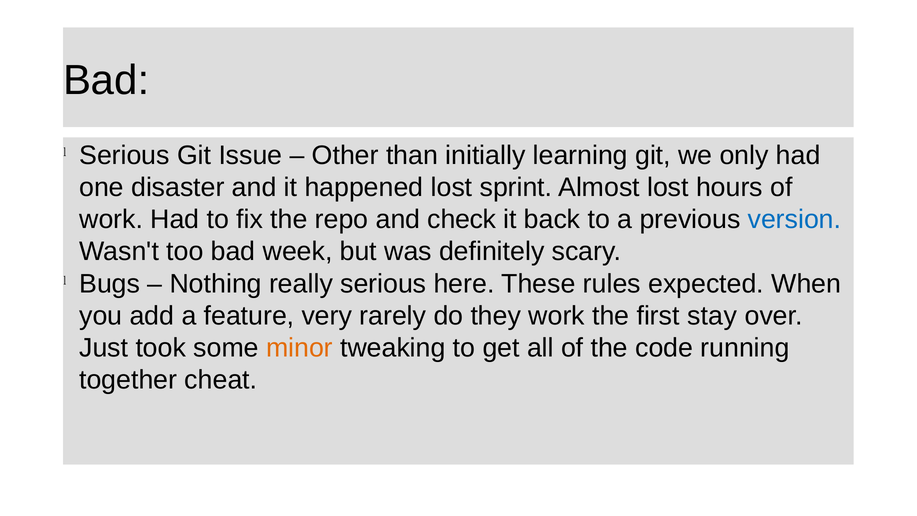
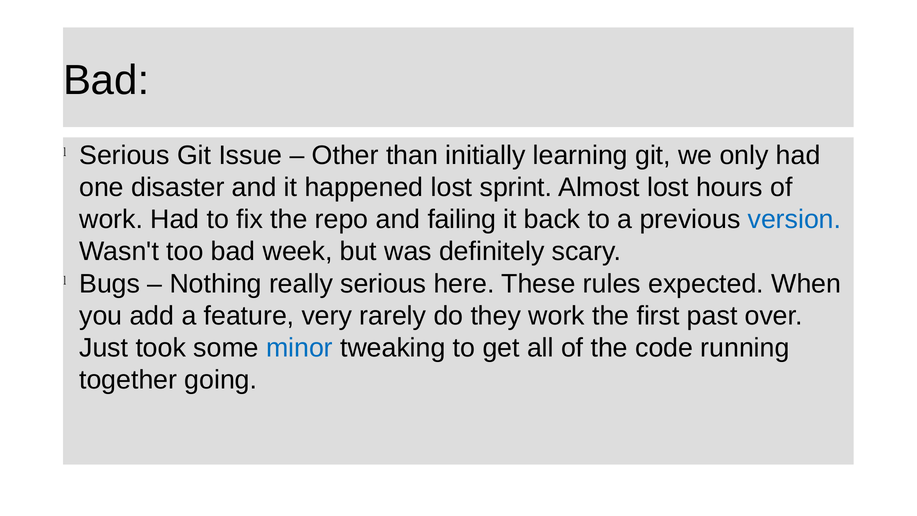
check: check -> failing (462, 219)
stay: stay -> past (712, 316)
minor colour: orange -> blue (299, 348)
cheat: cheat -> going (221, 380)
